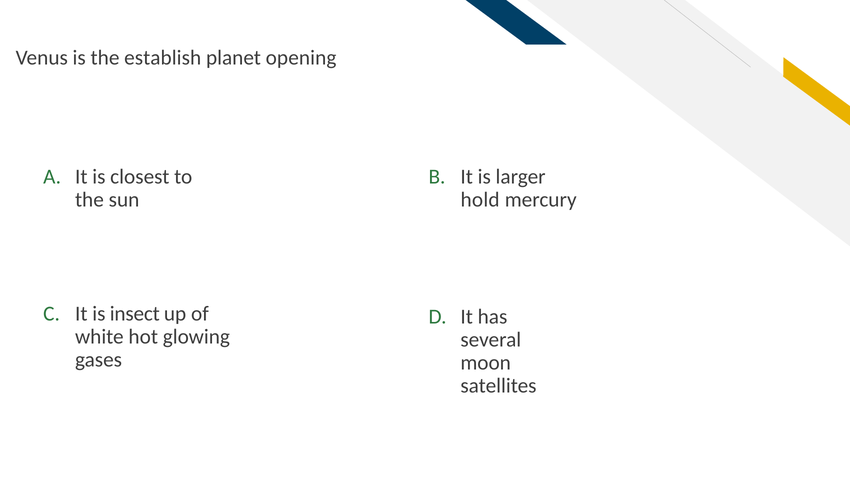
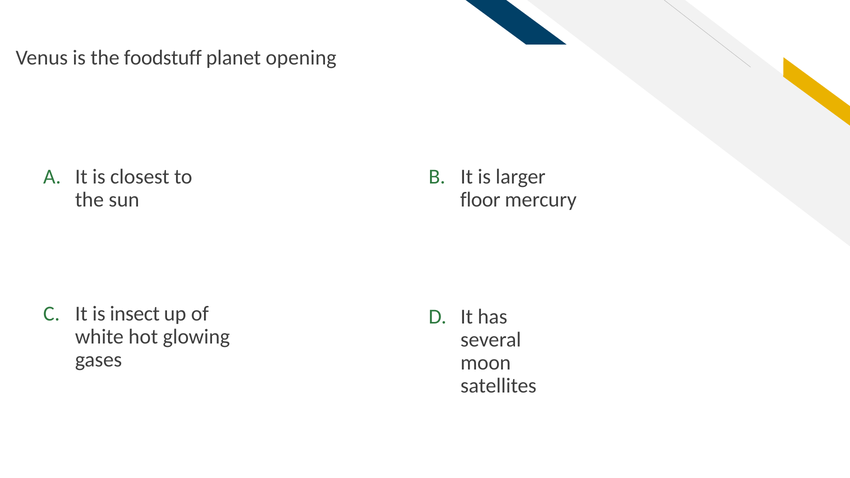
establish: establish -> foodstuff (163, 58)
hold: hold -> floor (480, 200)
